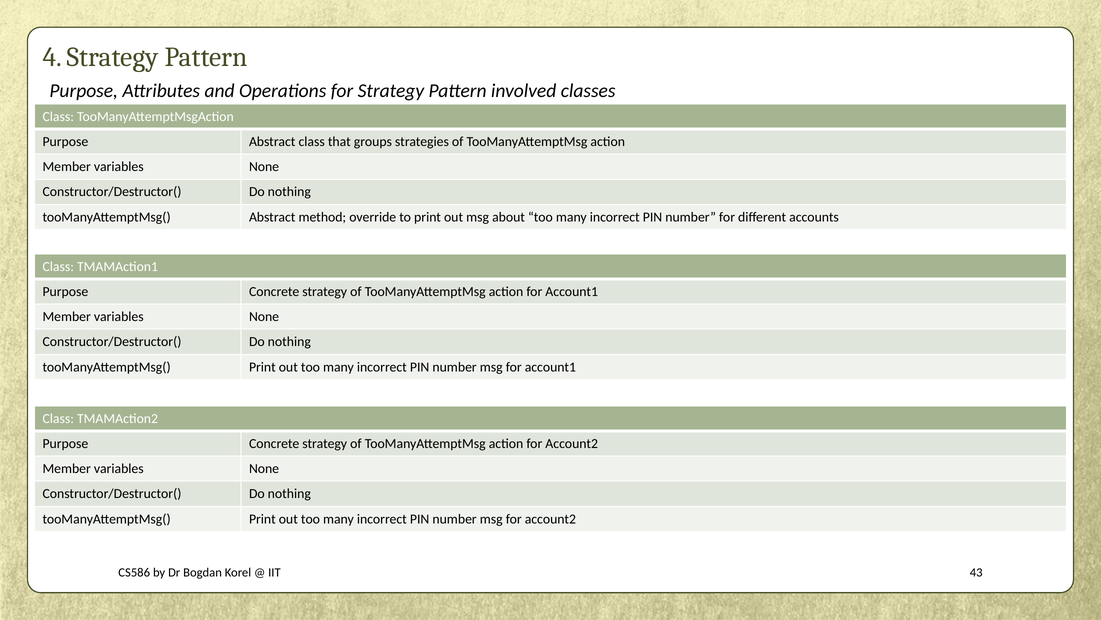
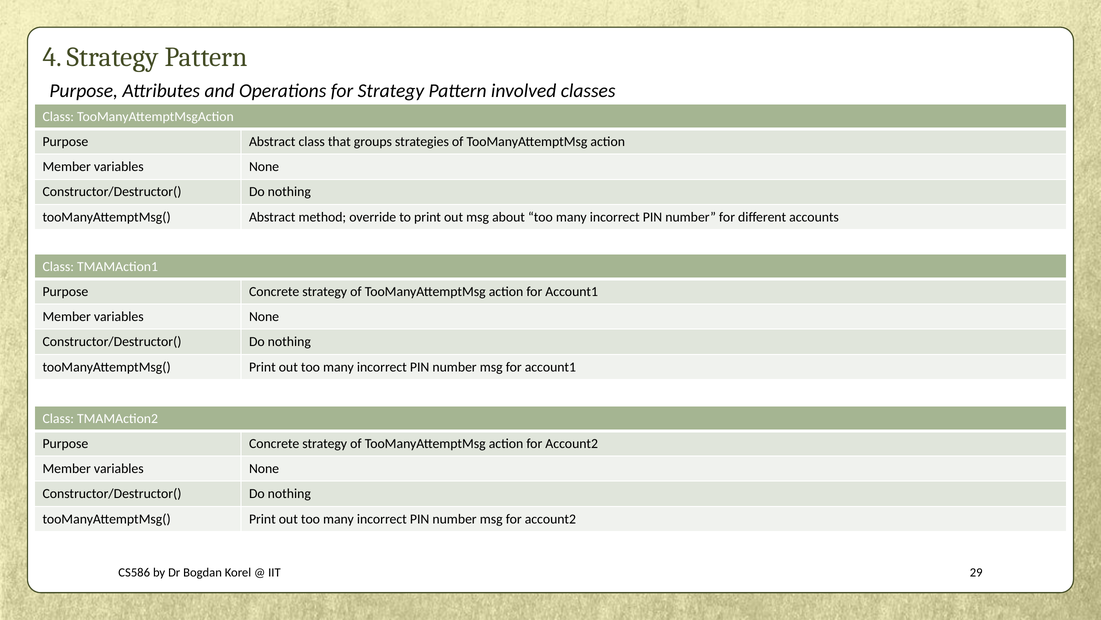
43: 43 -> 29 (976, 572)
